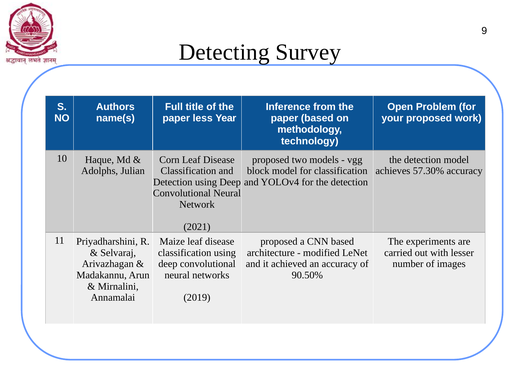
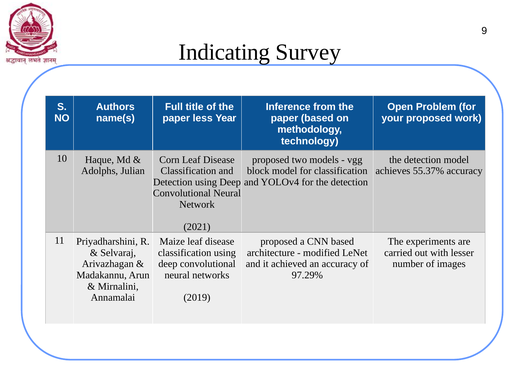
Detecting: Detecting -> Indicating (224, 52)
57.30%: 57.30% -> 55.37% (429, 171)
90.50%: 90.50% -> 97.29% (307, 275)
